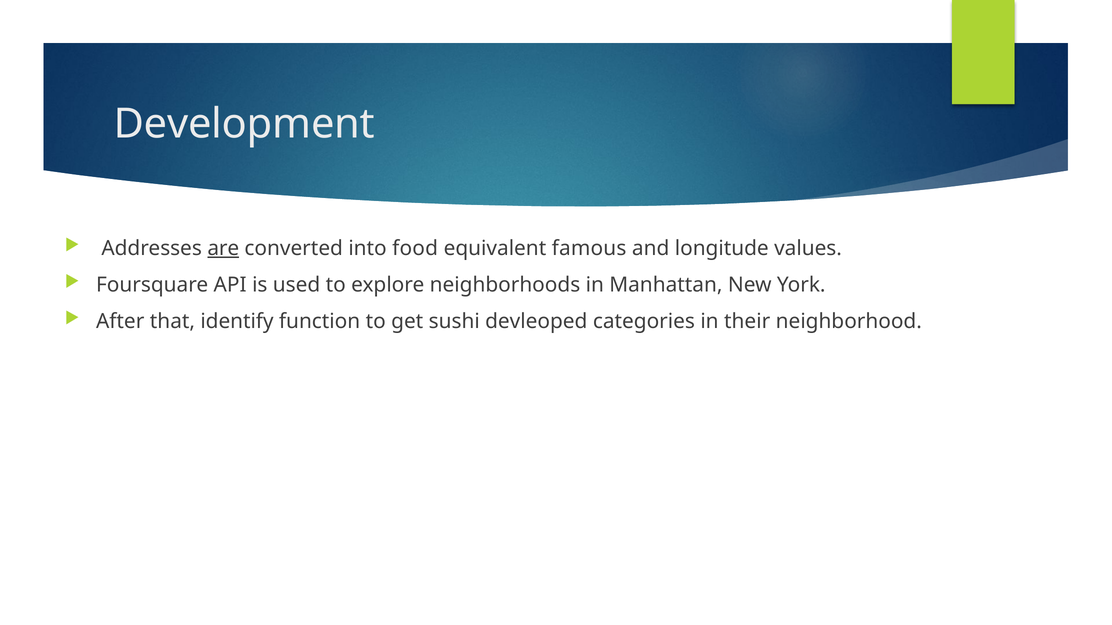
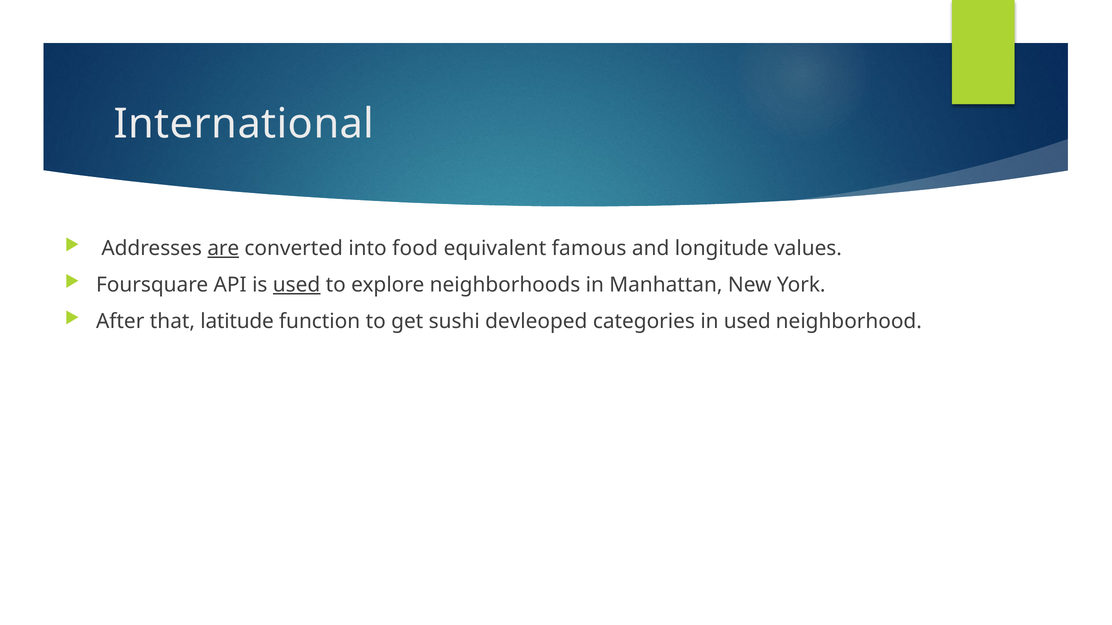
Development: Development -> International (244, 124)
used underline: none -> present (297, 285)
identify: identify -> latitude (237, 322)
in their: their -> used (747, 322)
